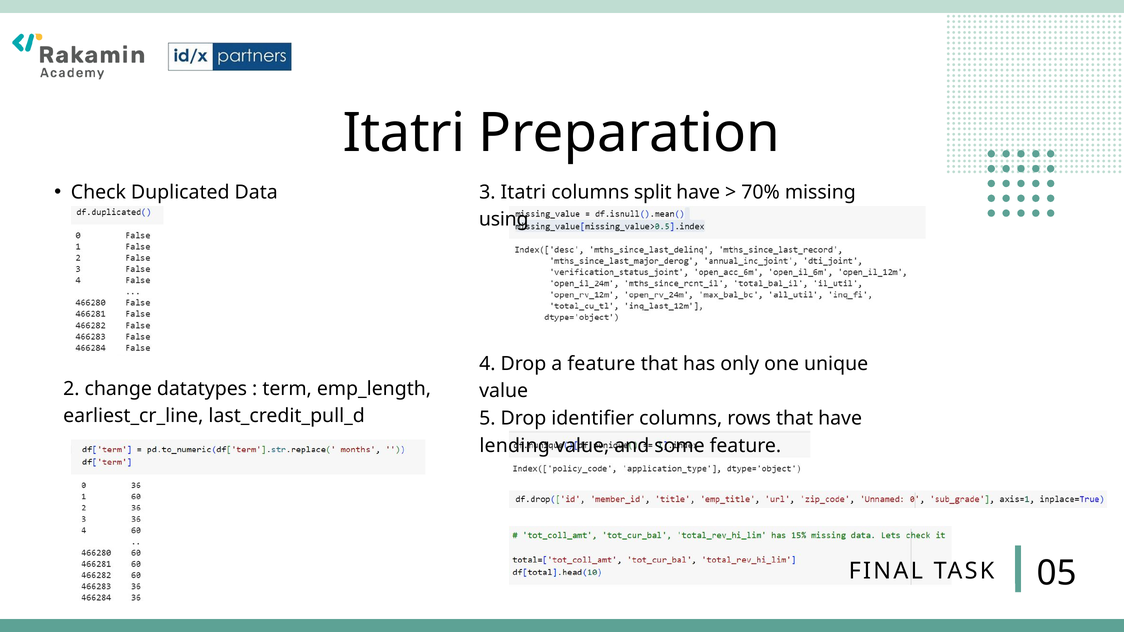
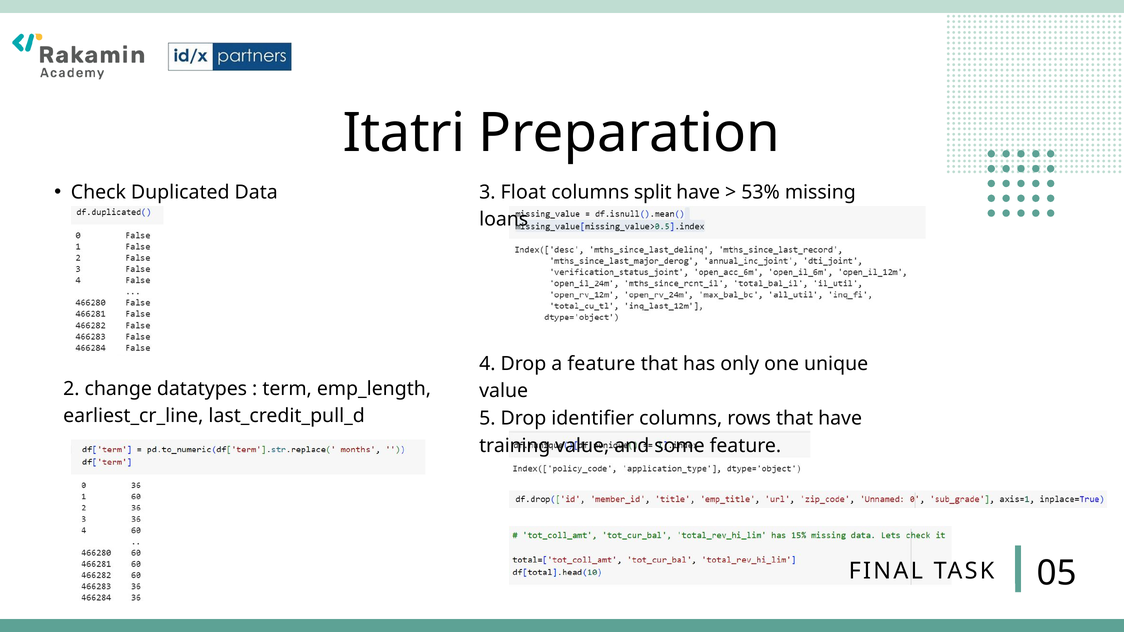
3 Itatri: Itatri -> Float (523, 192)
70%: 70% -> 53% (761, 192)
using: using -> loans (504, 220)
lending: lending -> training (515, 446)
